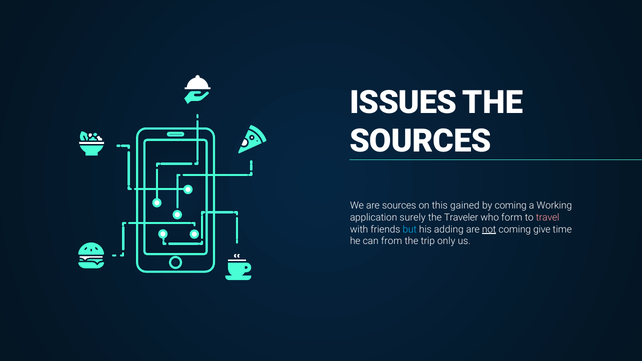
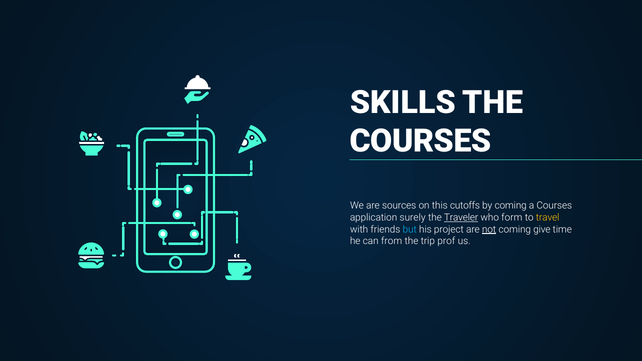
ISSUES: ISSUES -> SKILLS (403, 103)
SOURCES: SOURCES -> COURSES (421, 141)
gained: gained -> cutoffs (465, 206)
a Working: Working -> Courses (554, 206)
Traveler underline: none -> present (461, 218)
travel colour: pink -> yellow (548, 218)
adding: adding -> project (449, 229)
only: only -> prof (446, 241)
